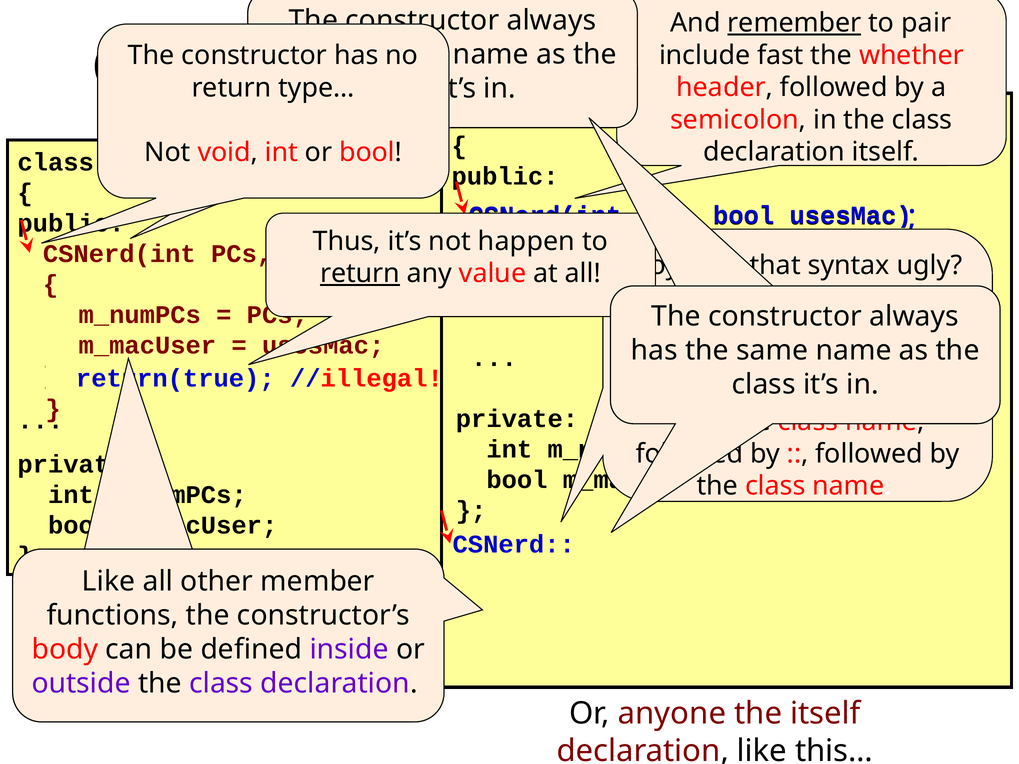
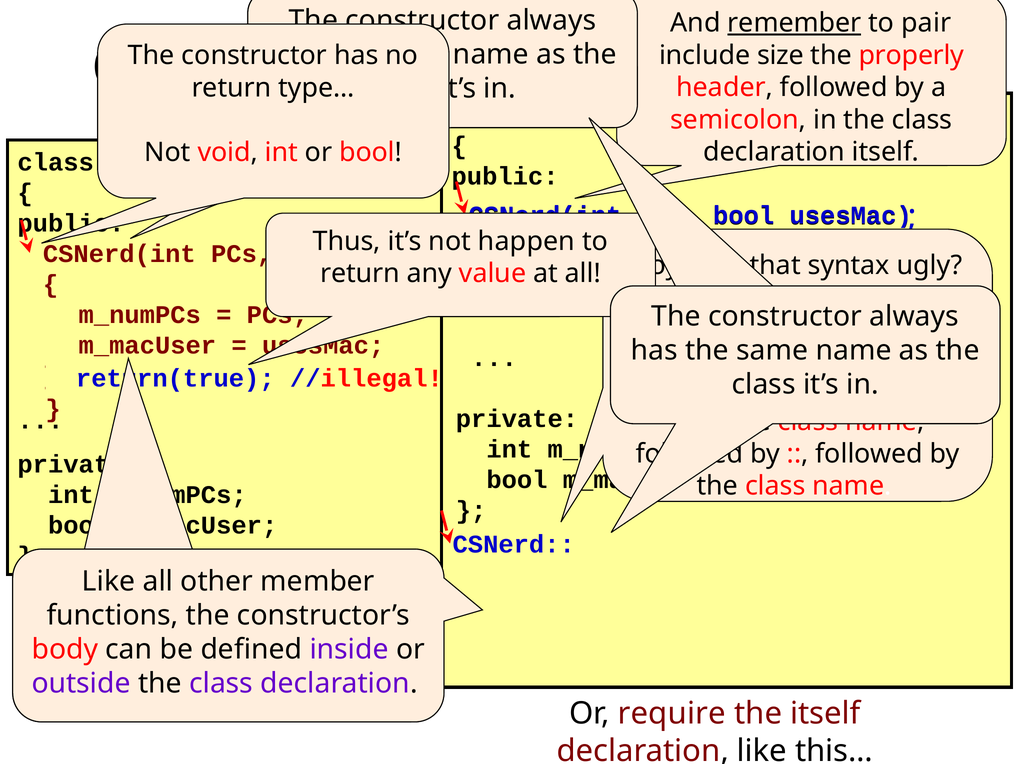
fast: fast -> size (781, 55)
whether: whether -> properly (911, 55)
return underline: present -> none (360, 274)
anyone: anyone -> require (672, 714)
